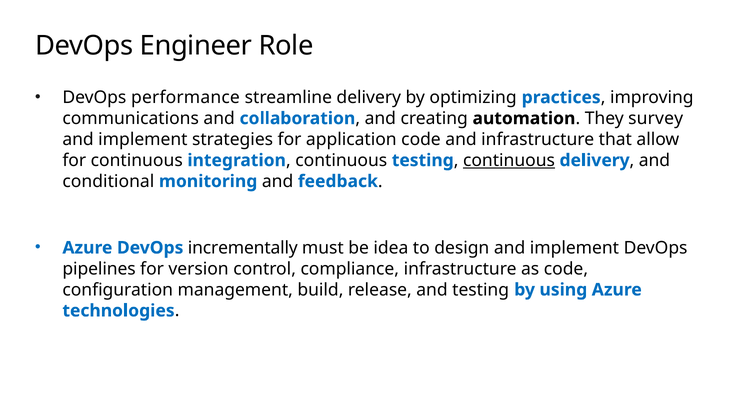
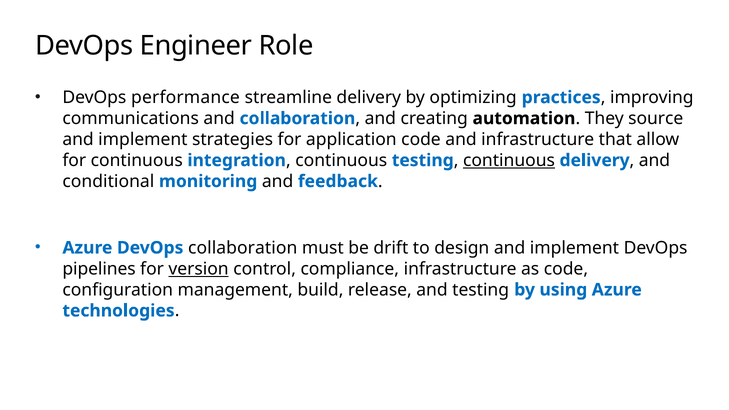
survey: survey -> source (656, 118)
DevOps incrementally: incrementally -> collaboration (243, 248)
idea: idea -> drift (391, 248)
version underline: none -> present (199, 269)
